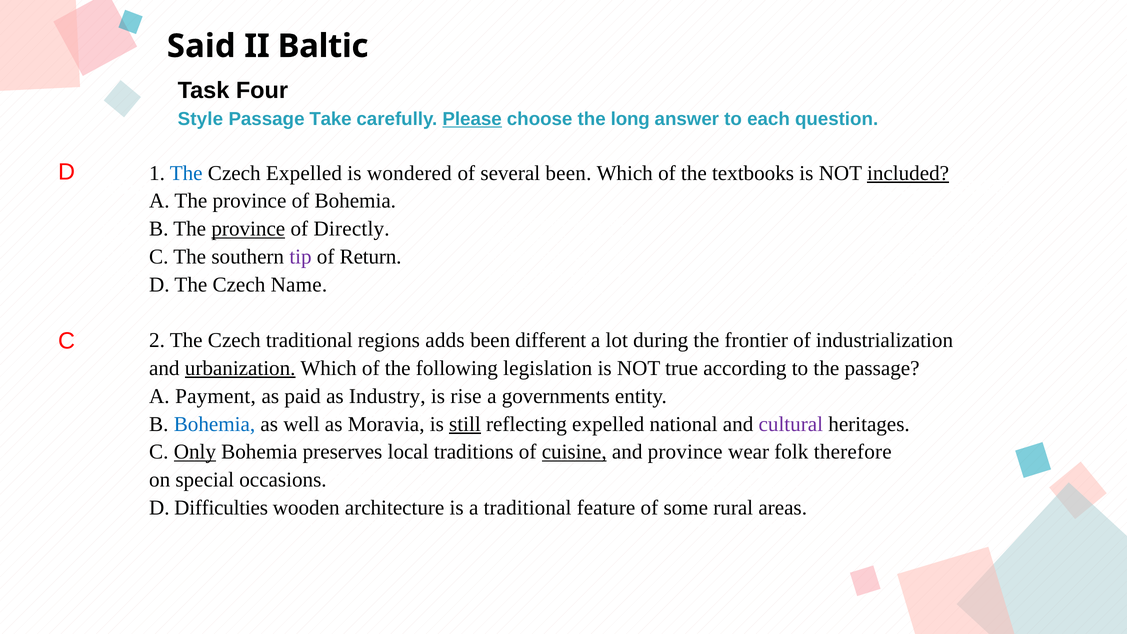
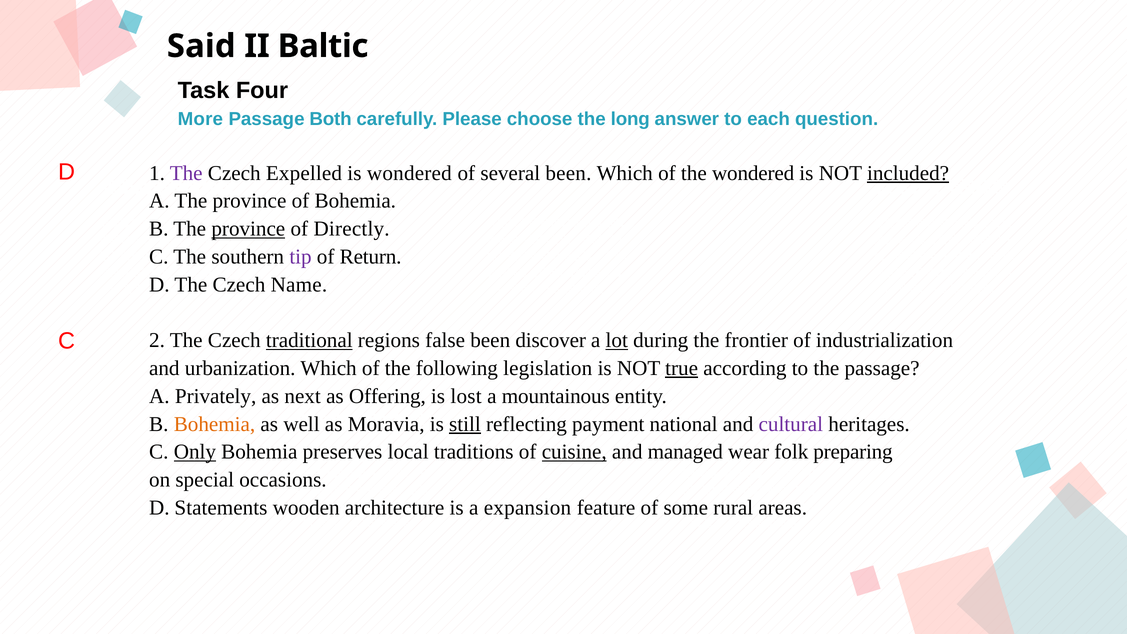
Style: Style -> More (200, 119)
Take: Take -> Both (331, 119)
Please underline: present -> none (472, 119)
The colour: blue -> purple (186, 173)
the textbooks: textbooks -> wondered (753, 173)
traditional underline: none -> present (309, 340)
adds: adds -> false (445, 340)
different: different -> discover (551, 340)
lot underline: none -> present (617, 340)
urbanization underline: present -> none (240, 368)
true underline: none -> present (682, 368)
Payment: Payment -> Privately (216, 396)
paid: paid -> next (303, 396)
Industry: Industry -> Offering (387, 396)
rise: rise -> lost (466, 396)
governments: governments -> mountainous (556, 396)
Bohemia colour: blue -> orange (214, 424)
reflecting expelled: expelled -> payment (608, 424)
and province: province -> managed (685, 452)
therefore: therefore -> preparing (853, 452)
Difficulties: Difficulties -> Statements (221, 508)
a traditional: traditional -> expansion (527, 508)
